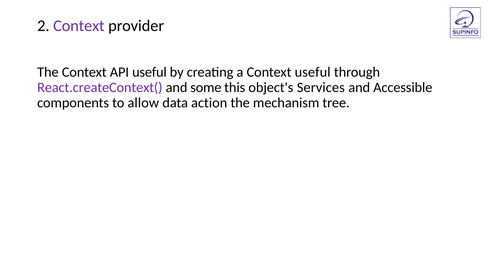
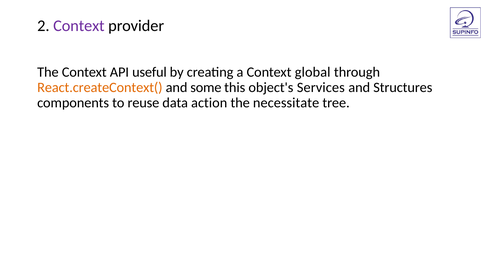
Context useful: useful -> global (313, 72)
React.createContext( colour: purple -> orange (100, 88)
Accessible: Accessible -> Structures (403, 88)
allow: allow -> reuse (143, 103)
mechanism: mechanism -> necessitate (286, 103)
